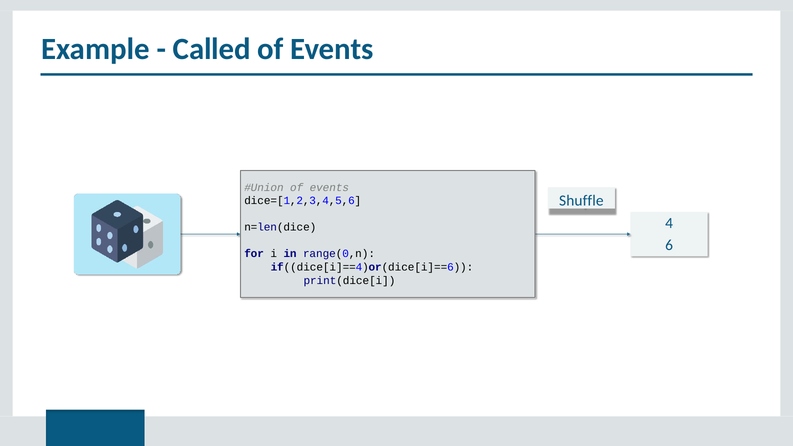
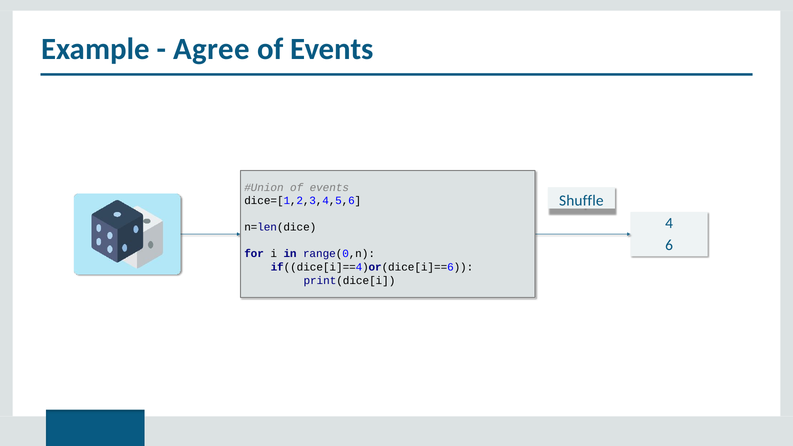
Called: Called -> Agree (211, 49)
